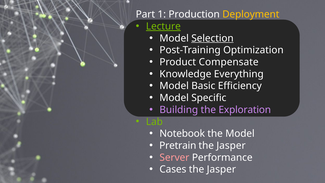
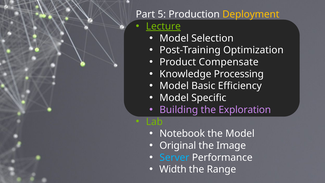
1: 1 -> 5 (162, 14)
Selection underline: present -> none (212, 38)
Everything: Everything -> Processing (239, 74)
Pretrain: Pretrain -> Original (178, 145)
Jasper: Jasper -> Image (231, 145)
Server colour: pink -> light blue (174, 157)
Cases: Cases -> Width (173, 169)
Jasper: Jasper -> Range (221, 169)
